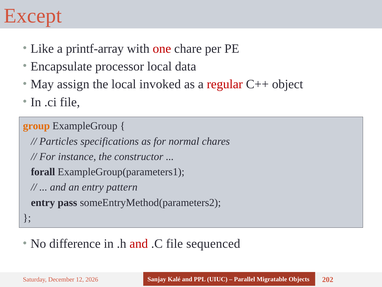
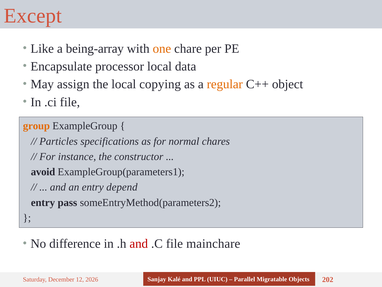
printf-array: printf-array -> being-array (95, 48)
one colour: red -> orange (162, 48)
invoked: invoked -> copying (160, 84)
regular colour: red -> orange (225, 84)
forall: forall -> avoid (43, 172)
pattern: pattern -> depend (122, 187)
sequenced: sequenced -> mainchare (213, 243)
